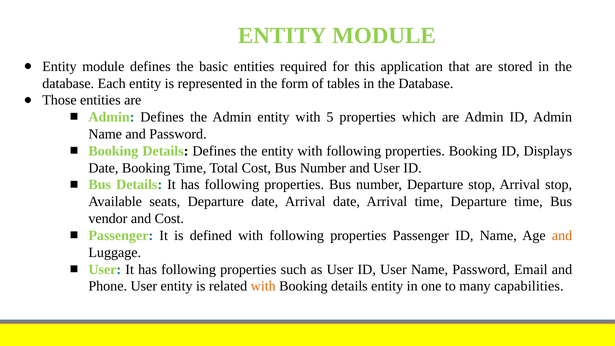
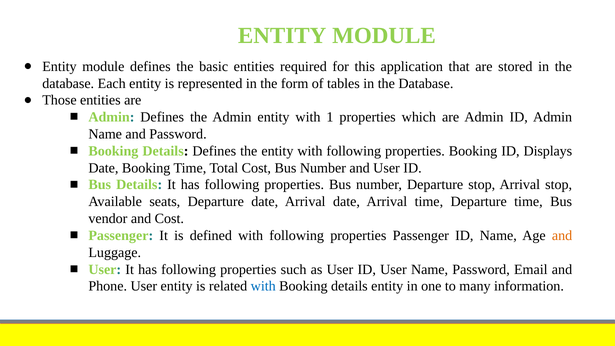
5: 5 -> 1 (330, 117)
with colour: orange -> blue (263, 286)
capabilities: capabilities -> information (529, 286)
